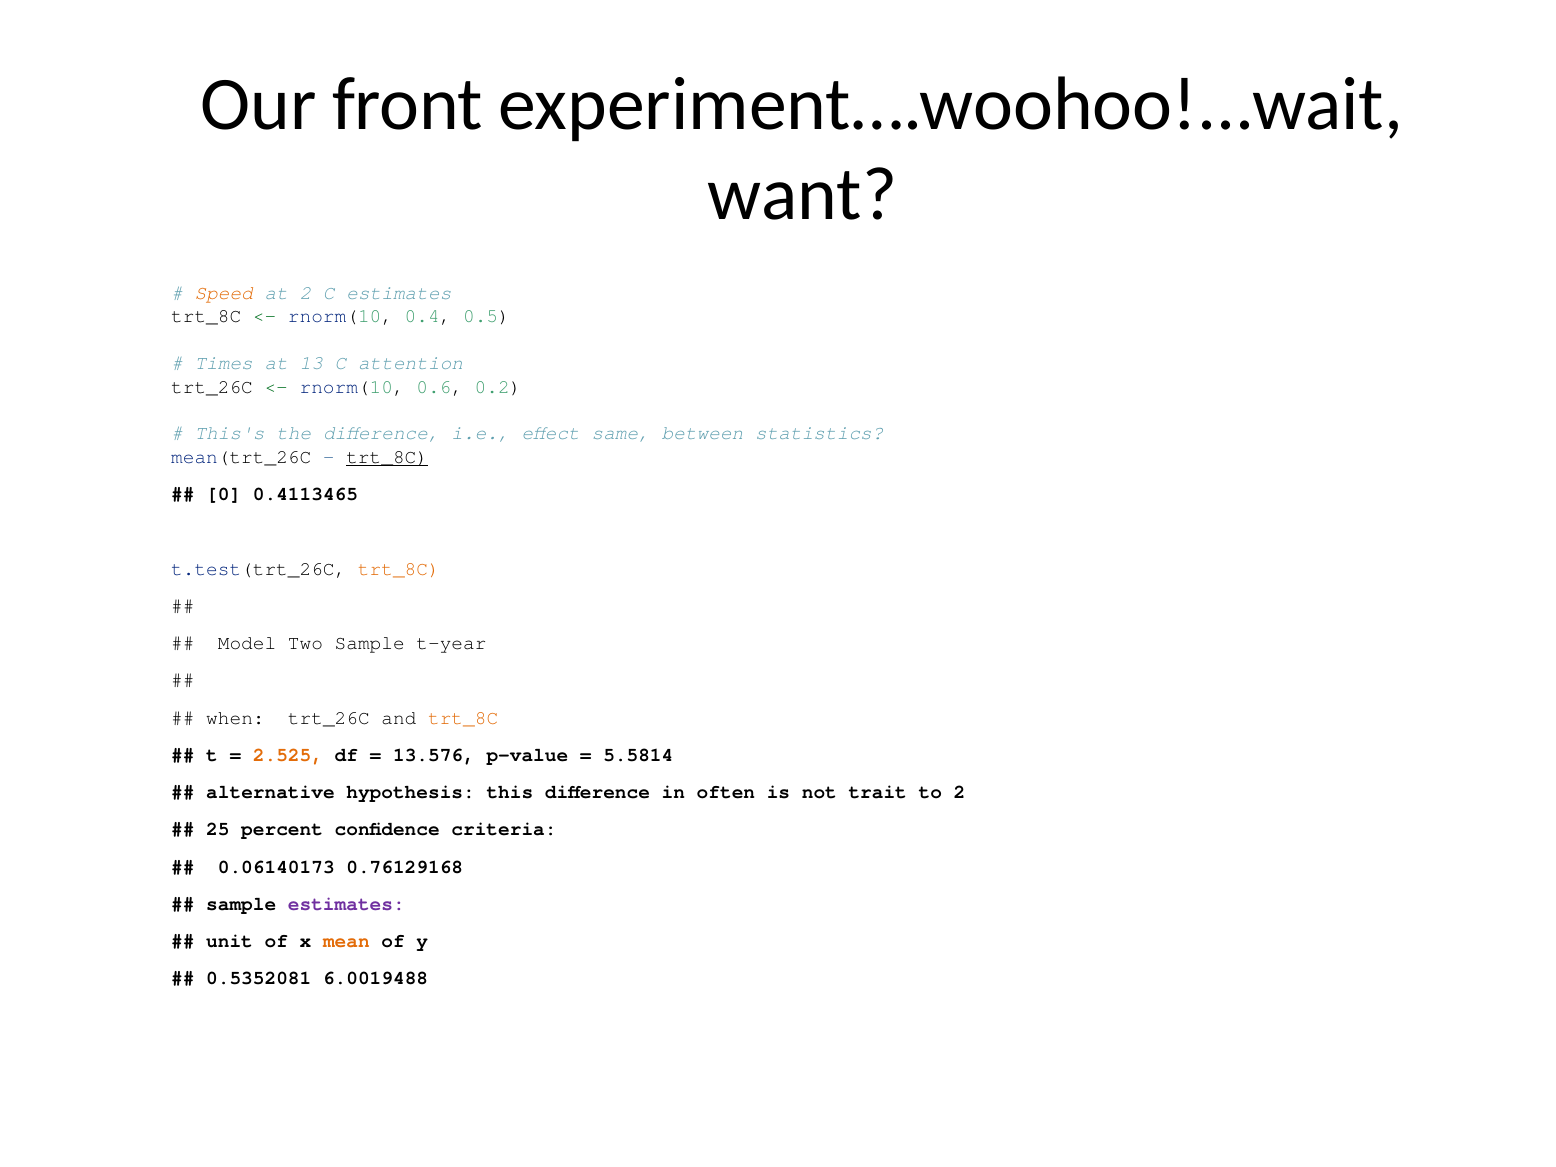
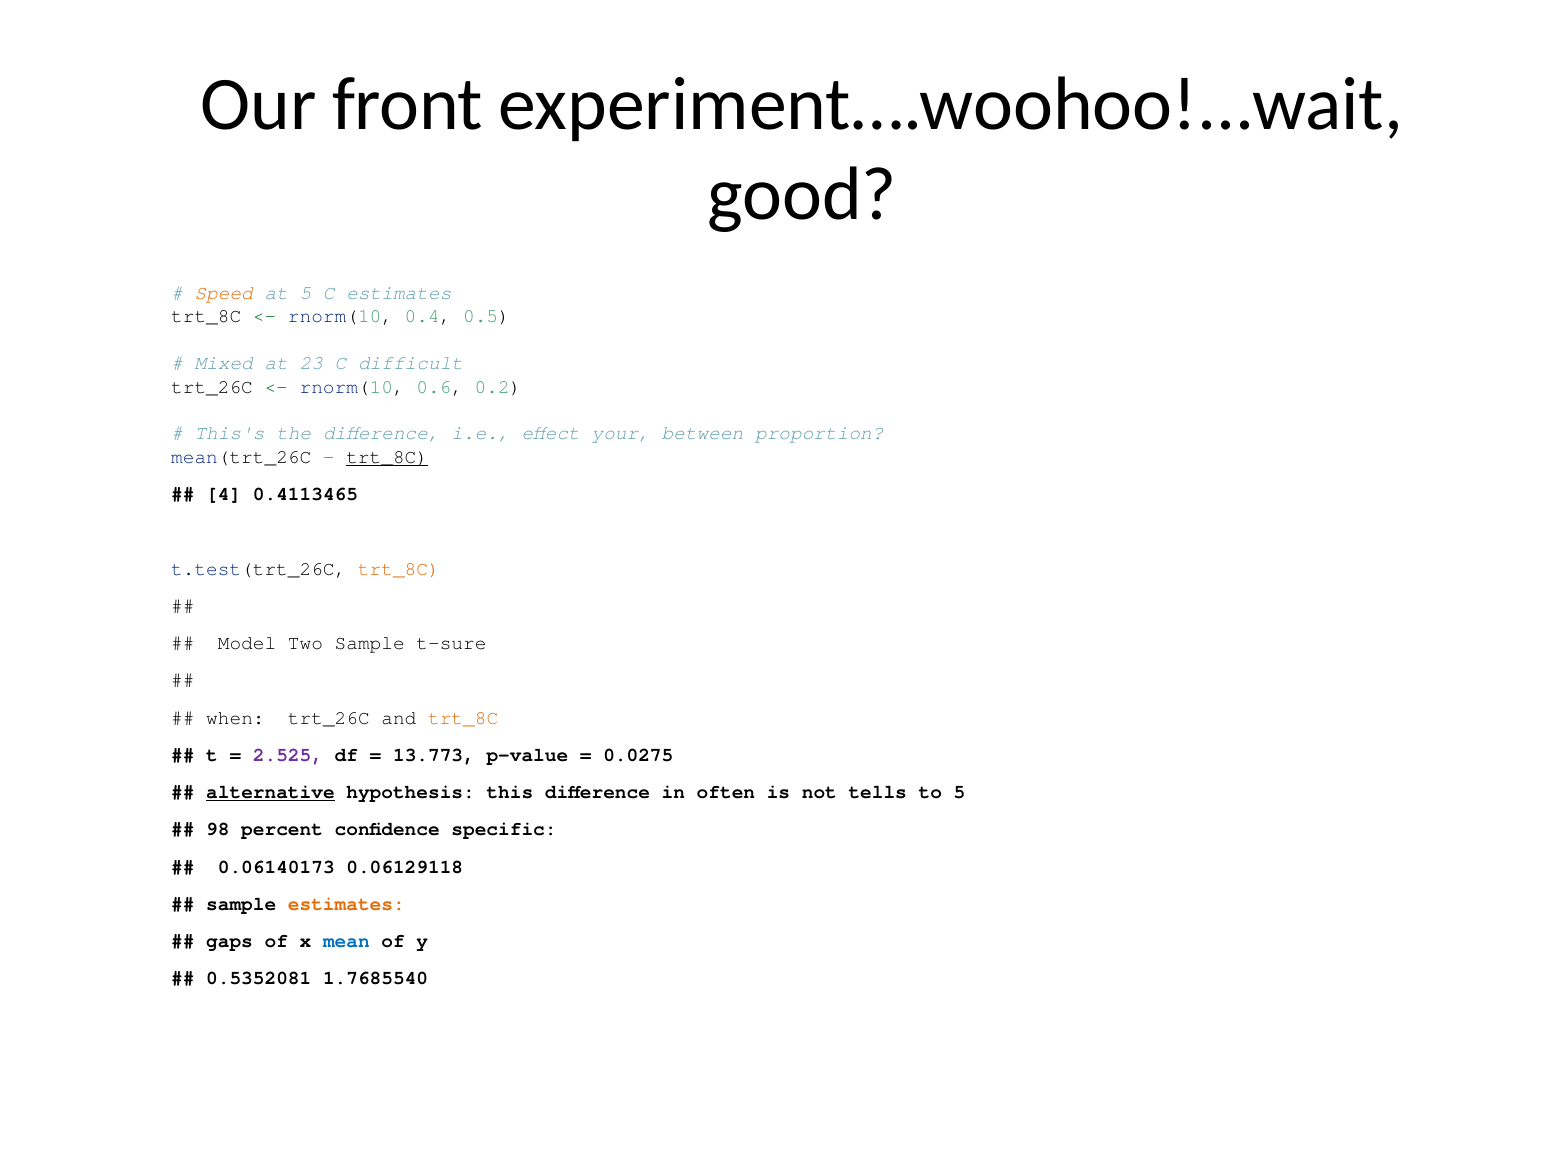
want: want -> good (802, 195)
at 2: 2 -> 5 (305, 293)
Times: Times -> Mixed (224, 363)
13: 13 -> 23 (311, 363)
attention: attention -> difficult (411, 363)
same: same -> your (621, 434)
statistics: statistics -> proportion (819, 434)
0: 0 -> 4 (224, 494)
t-year: t-year -> t-sure (451, 643)
2.525 colour: orange -> purple (288, 755)
13.576: 13.576 -> 13.773 (434, 755)
5.5814: 5.5814 -> 0.0275 (638, 755)
alternative underline: none -> present (270, 792)
trait: trait -> tells (878, 792)
to 2: 2 -> 5 (959, 792)
25: 25 -> 98 (218, 829)
criteria: criteria -> specific (504, 829)
0.76129168: 0.76129168 -> 0.06129118 (405, 867)
estimates colour: purple -> orange (346, 904)
unit: unit -> gaps (230, 941)
mean colour: orange -> blue (346, 941)
6.0019488: 6.0019488 -> 1.7685540 (376, 978)
